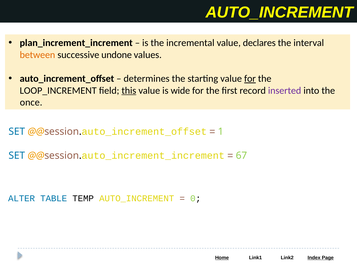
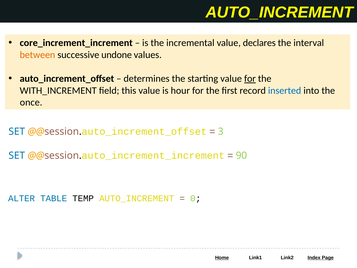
plan_increment_increment: plan_increment_increment -> core_increment_increment (76, 43)
LOOP_INCREMENT: LOOP_INCREMENT -> WITH_INCREMENT (58, 90)
this underline: present -> none (129, 90)
wide: wide -> hour (180, 90)
inserted colour: purple -> blue (285, 90)
1: 1 -> 3 (221, 132)
67: 67 -> 90 (241, 155)
